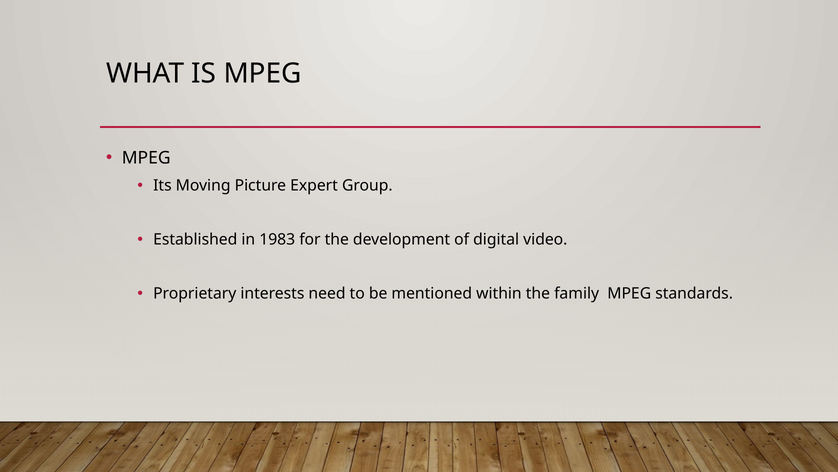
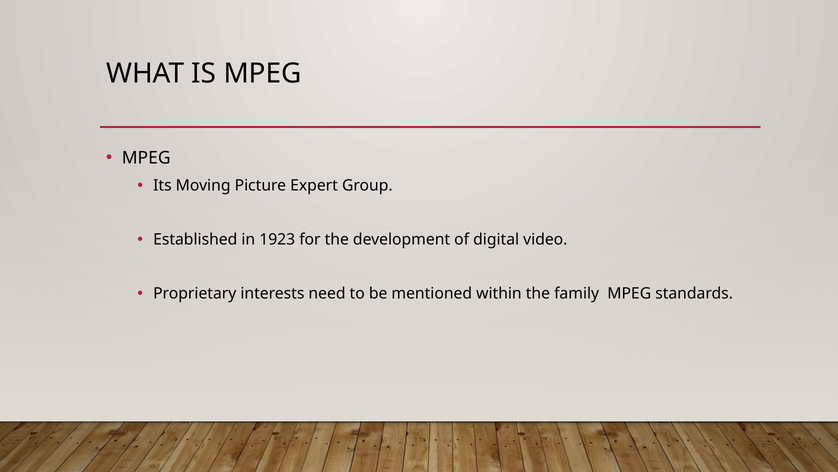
1983: 1983 -> 1923 (277, 239)
